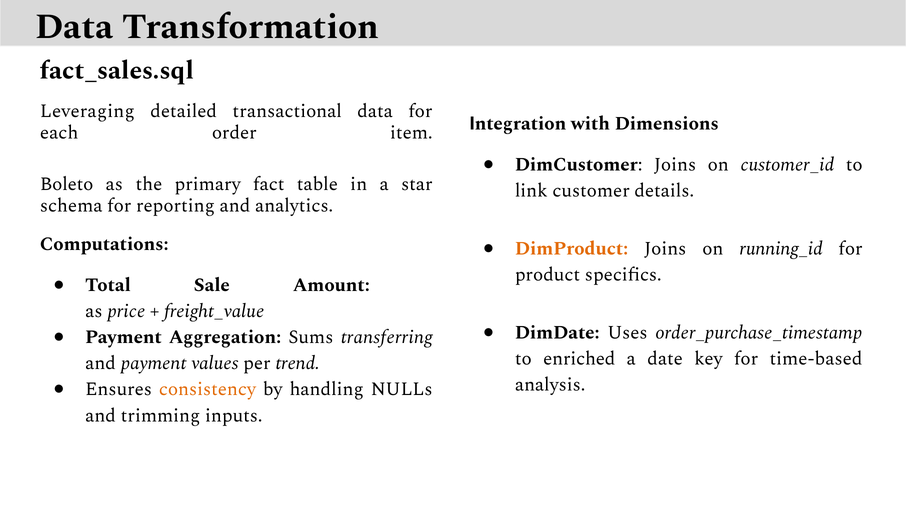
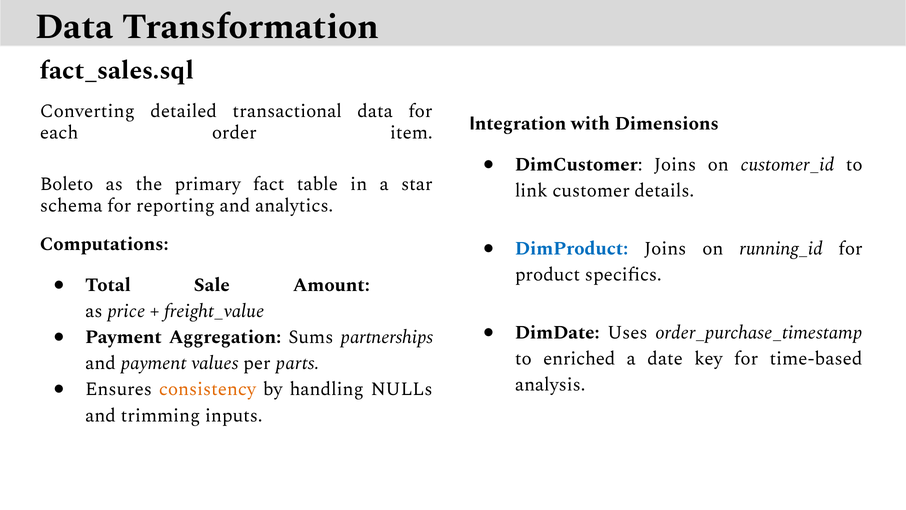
Leveraging: Leveraging -> Converting (87, 111)
DimProduct colour: orange -> blue (572, 248)
transferring: transferring -> partnerships (387, 337)
trend: trend -> parts (297, 363)
